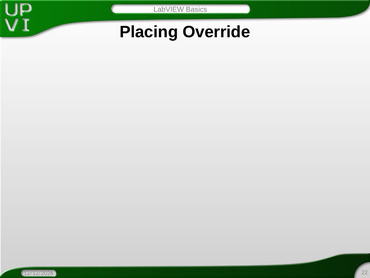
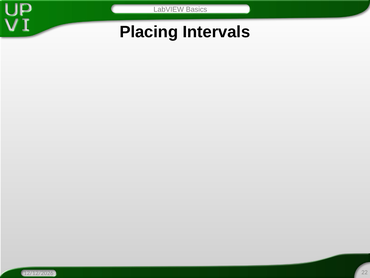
Override: Override -> Intervals (216, 32)
